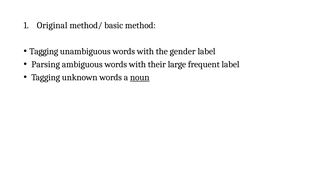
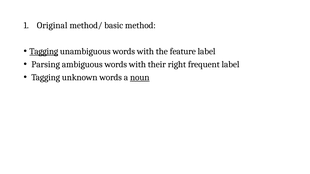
Tagging underline: none -> present (44, 51)
gender: gender -> feature (183, 51)
large: large -> right (177, 64)
